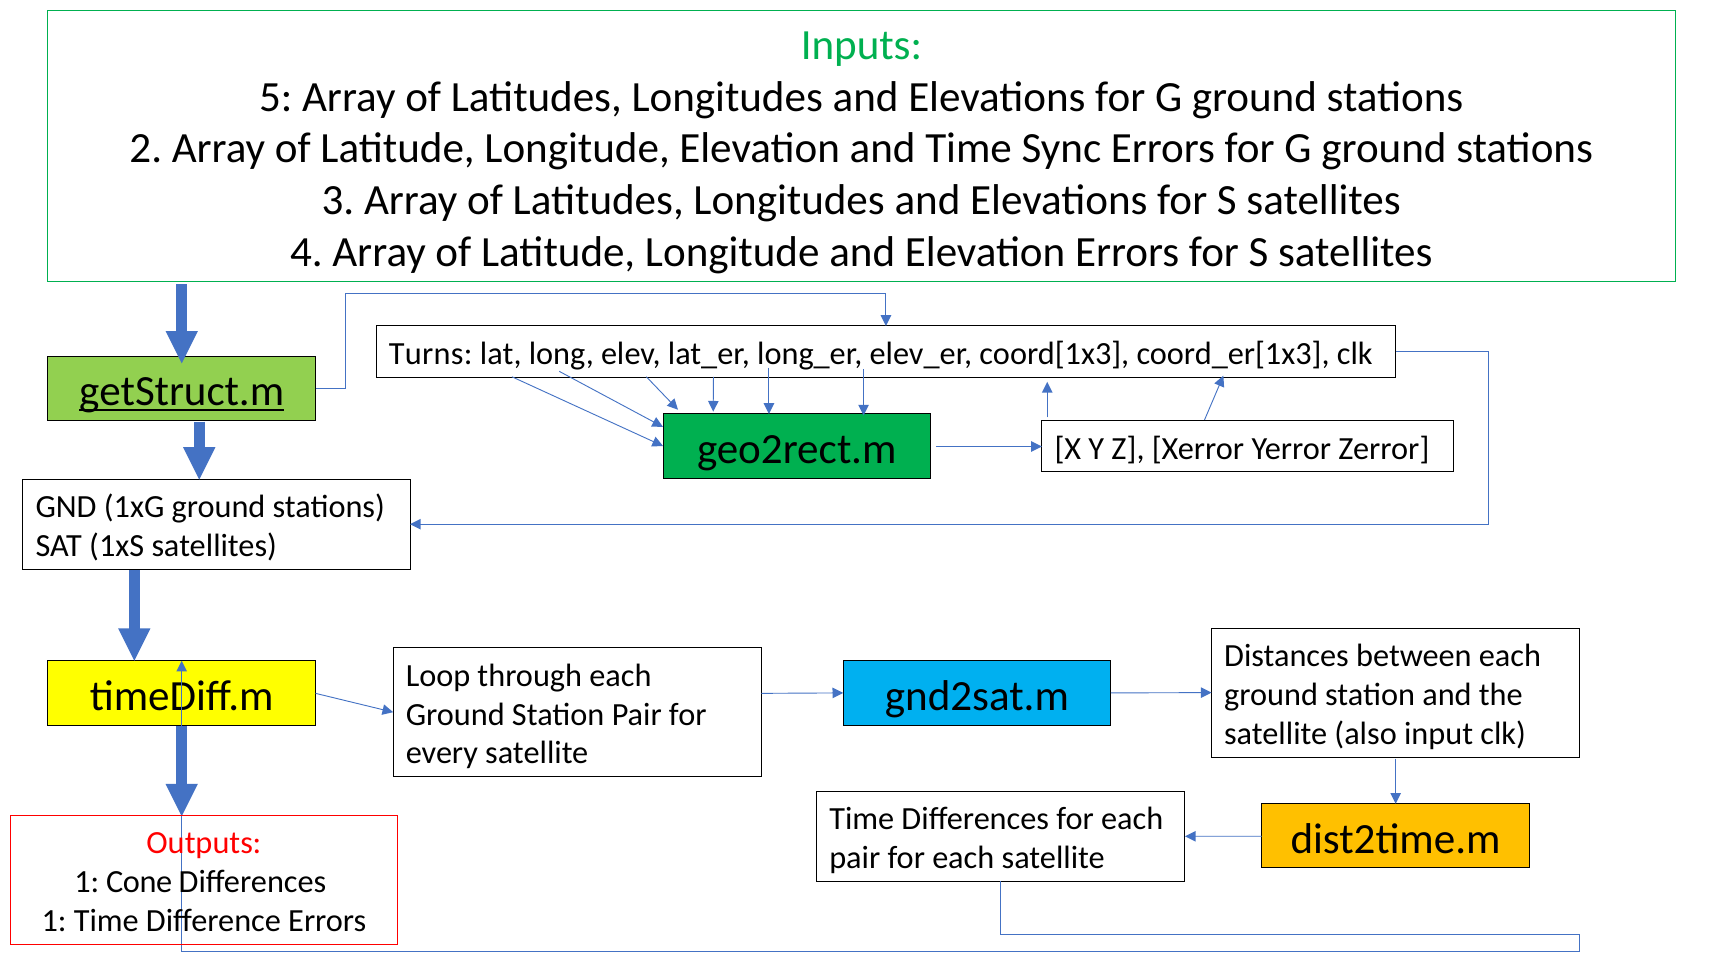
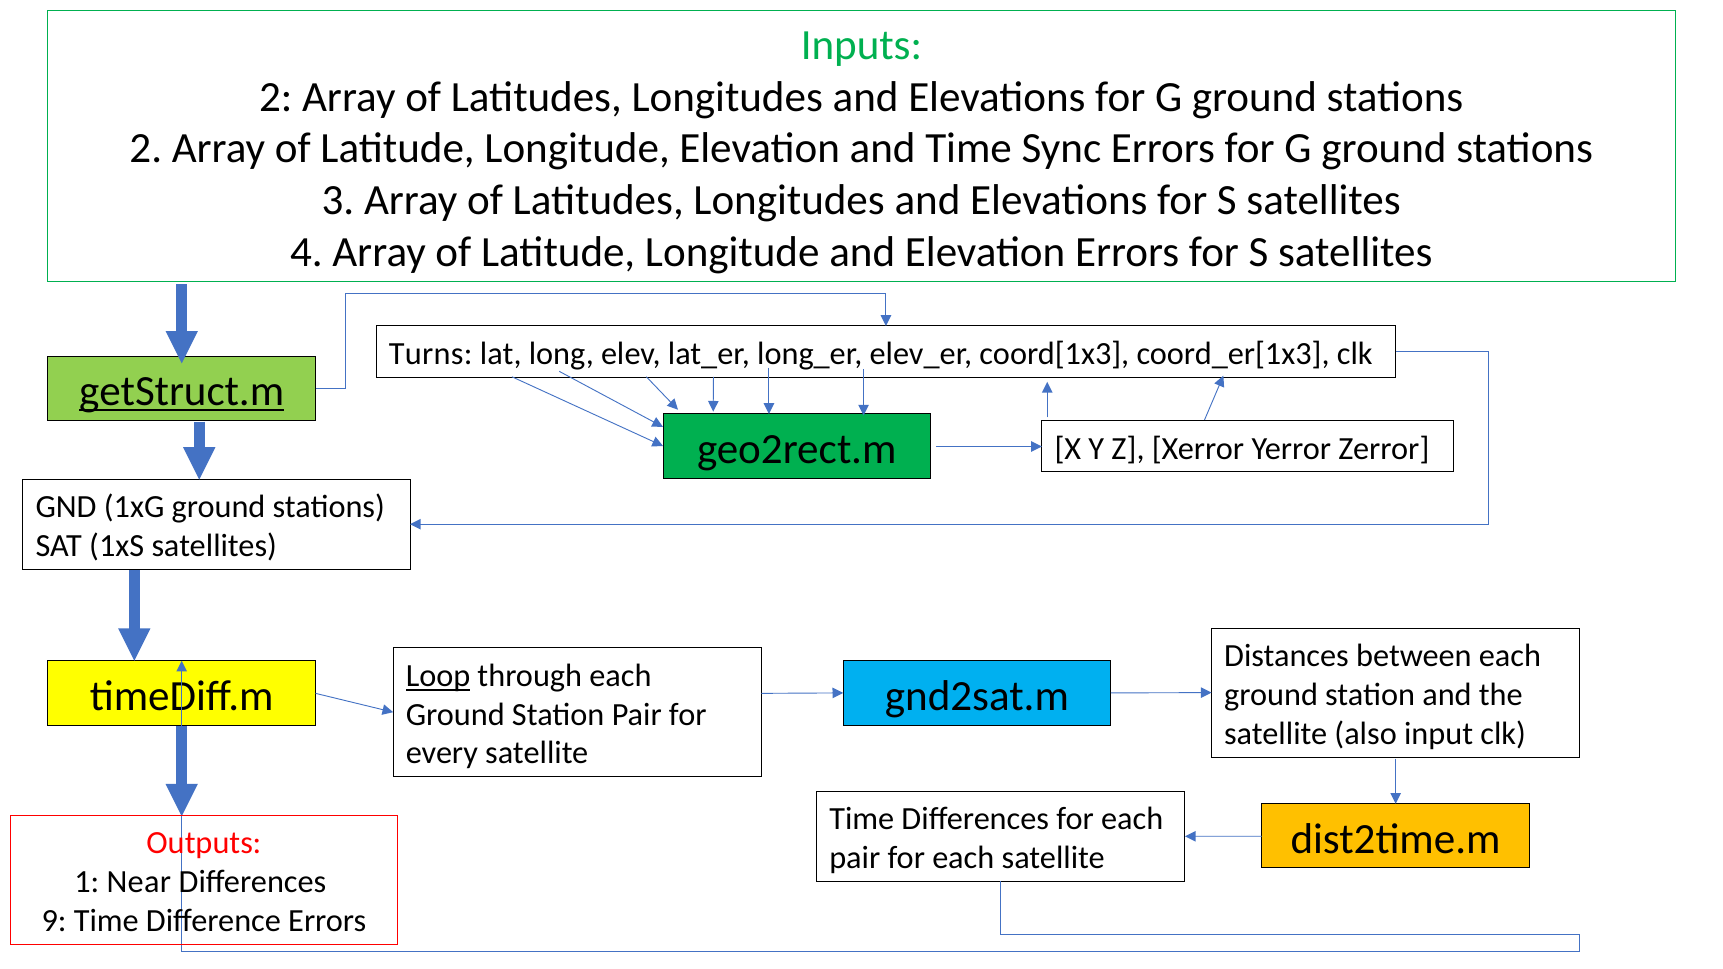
5: 5 -> 2 (276, 97)
Loop underline: none -> present (438, 676)
Cone: Cone -> Near (139, 882)
1: 1 -> 9 (54, 921)
